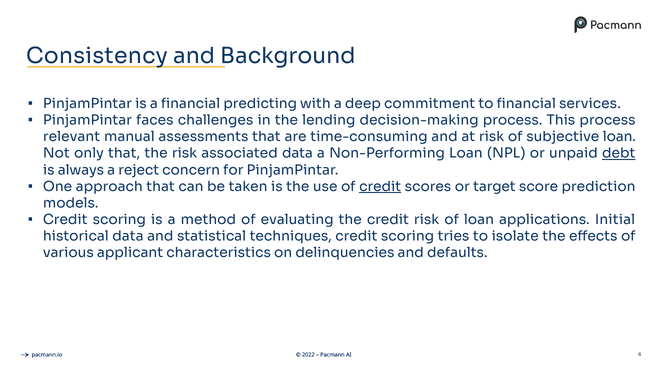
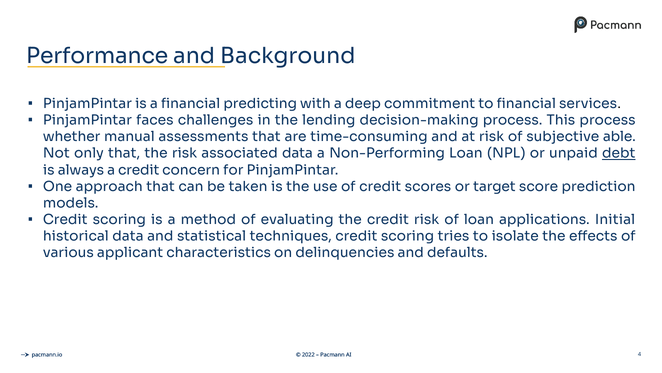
Consistency: Consistency -> Performance (97, 56)
relevant: relevant -> whether (72, 137)
subjective loan: loan -> able (619, 137)
a reject: reject -> credit (139, 170)
credit underline: present -> none (380, 186)
